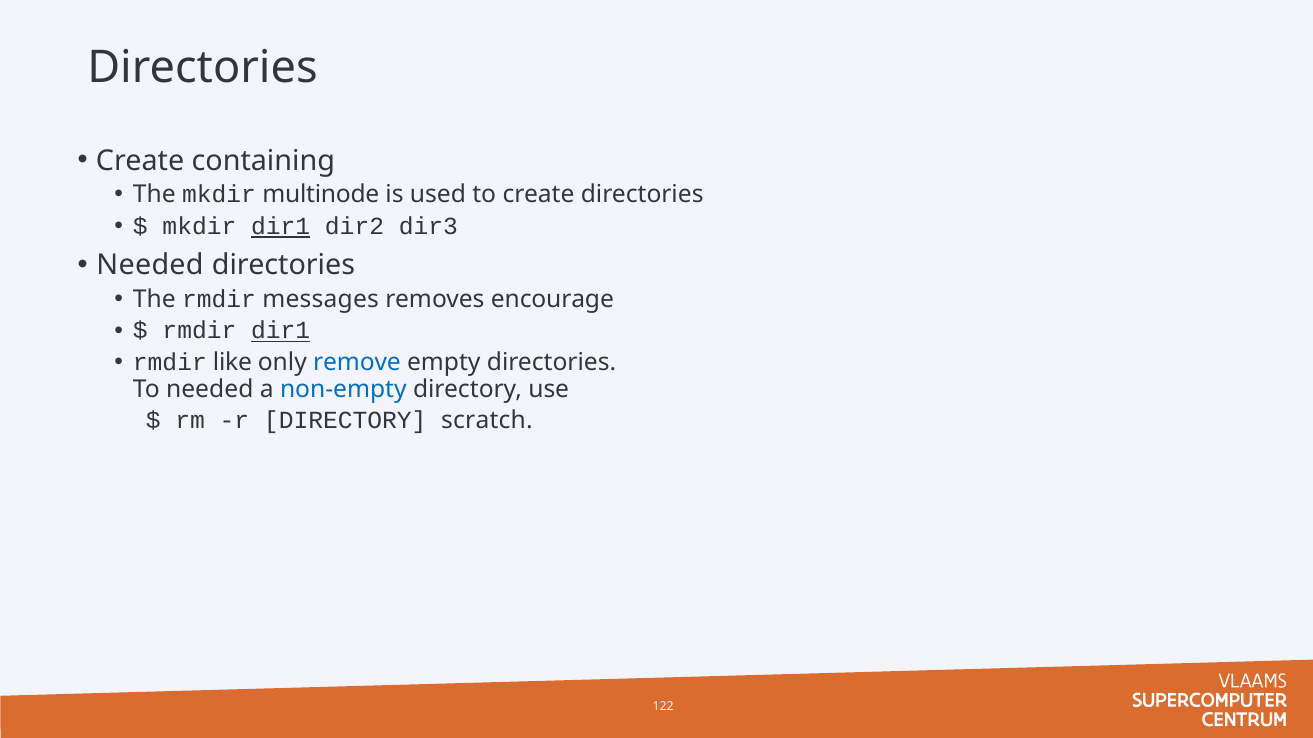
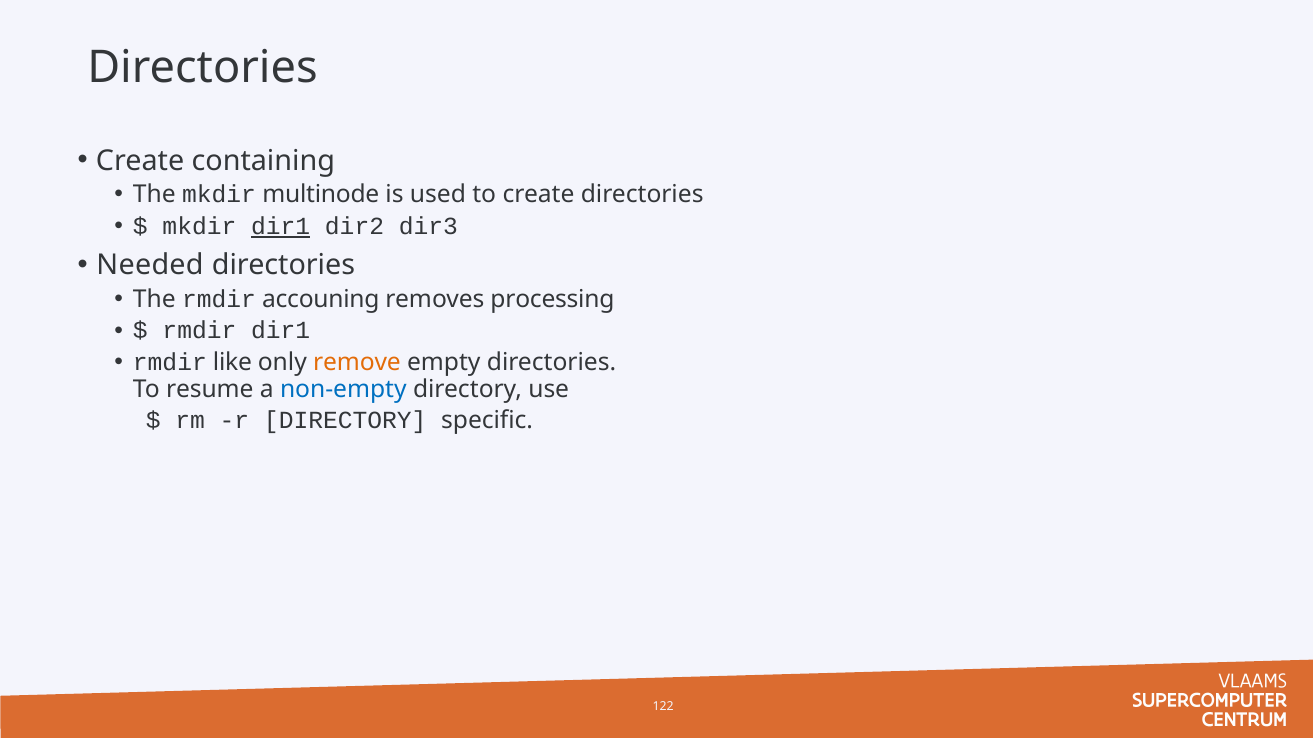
messages: messages -> accouning (321, 299)
encourage: encourage -> processing (552, 299)
dir1 underline: present -> none (281, 331)
remove colour: blue -> orange (357, 363)
To needed: needed -> resume (210, 389)
scratch: scratch -> specific (487, 421)
